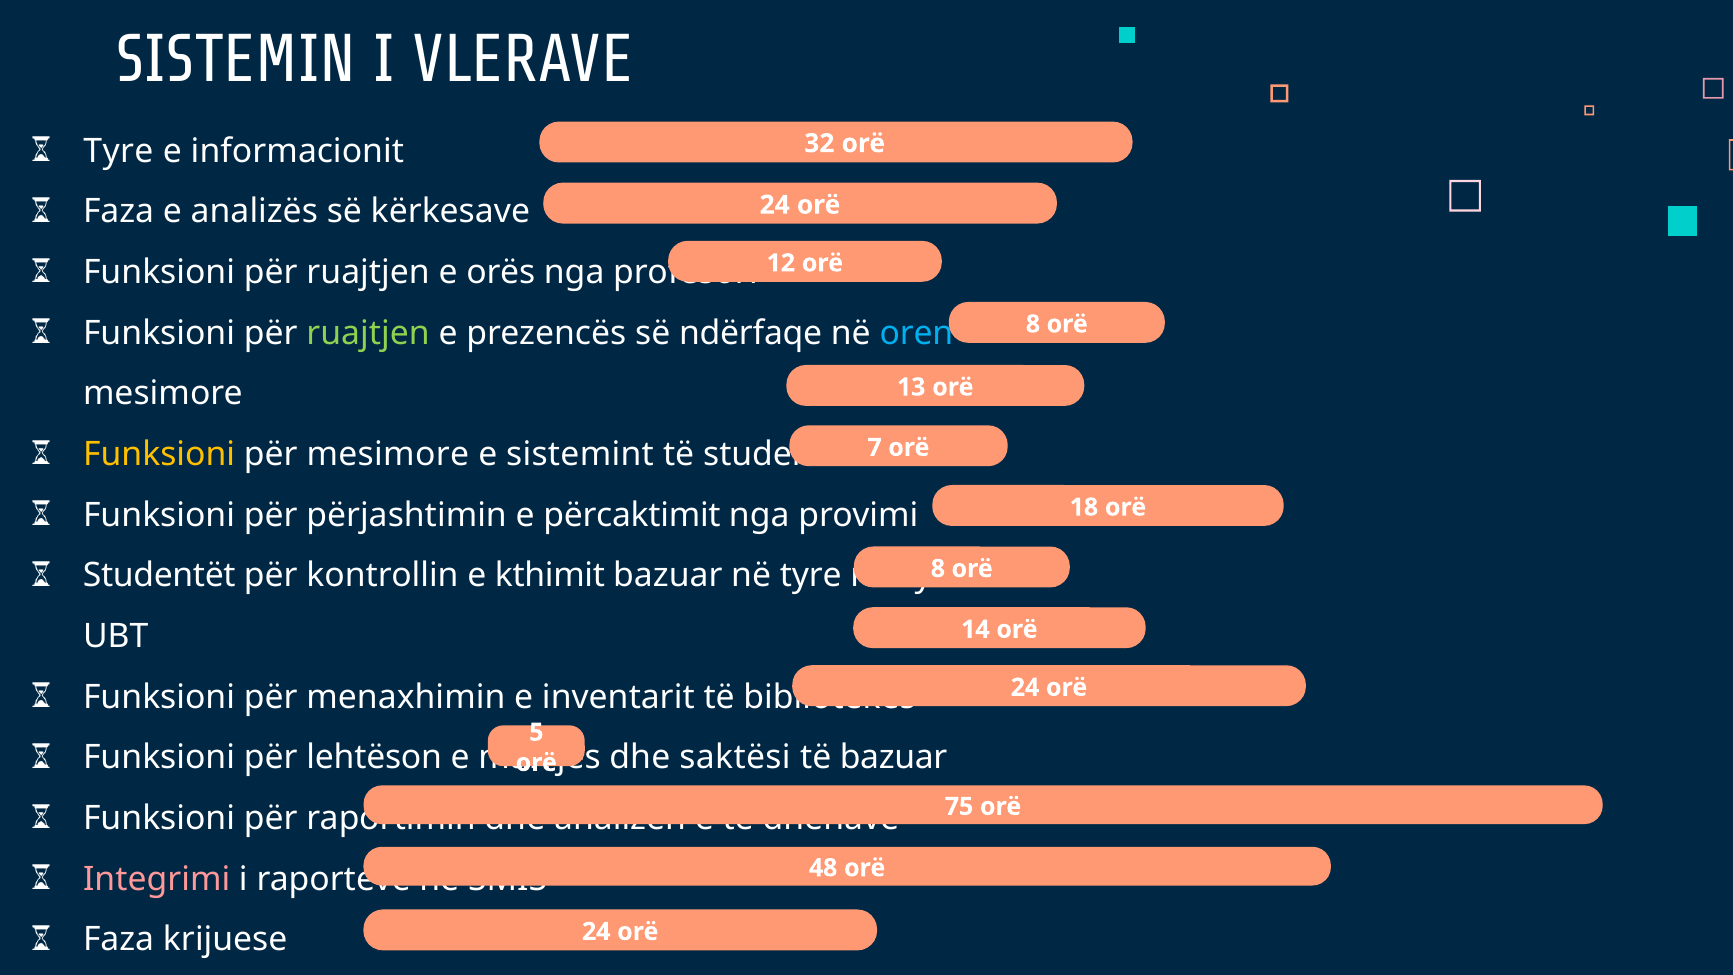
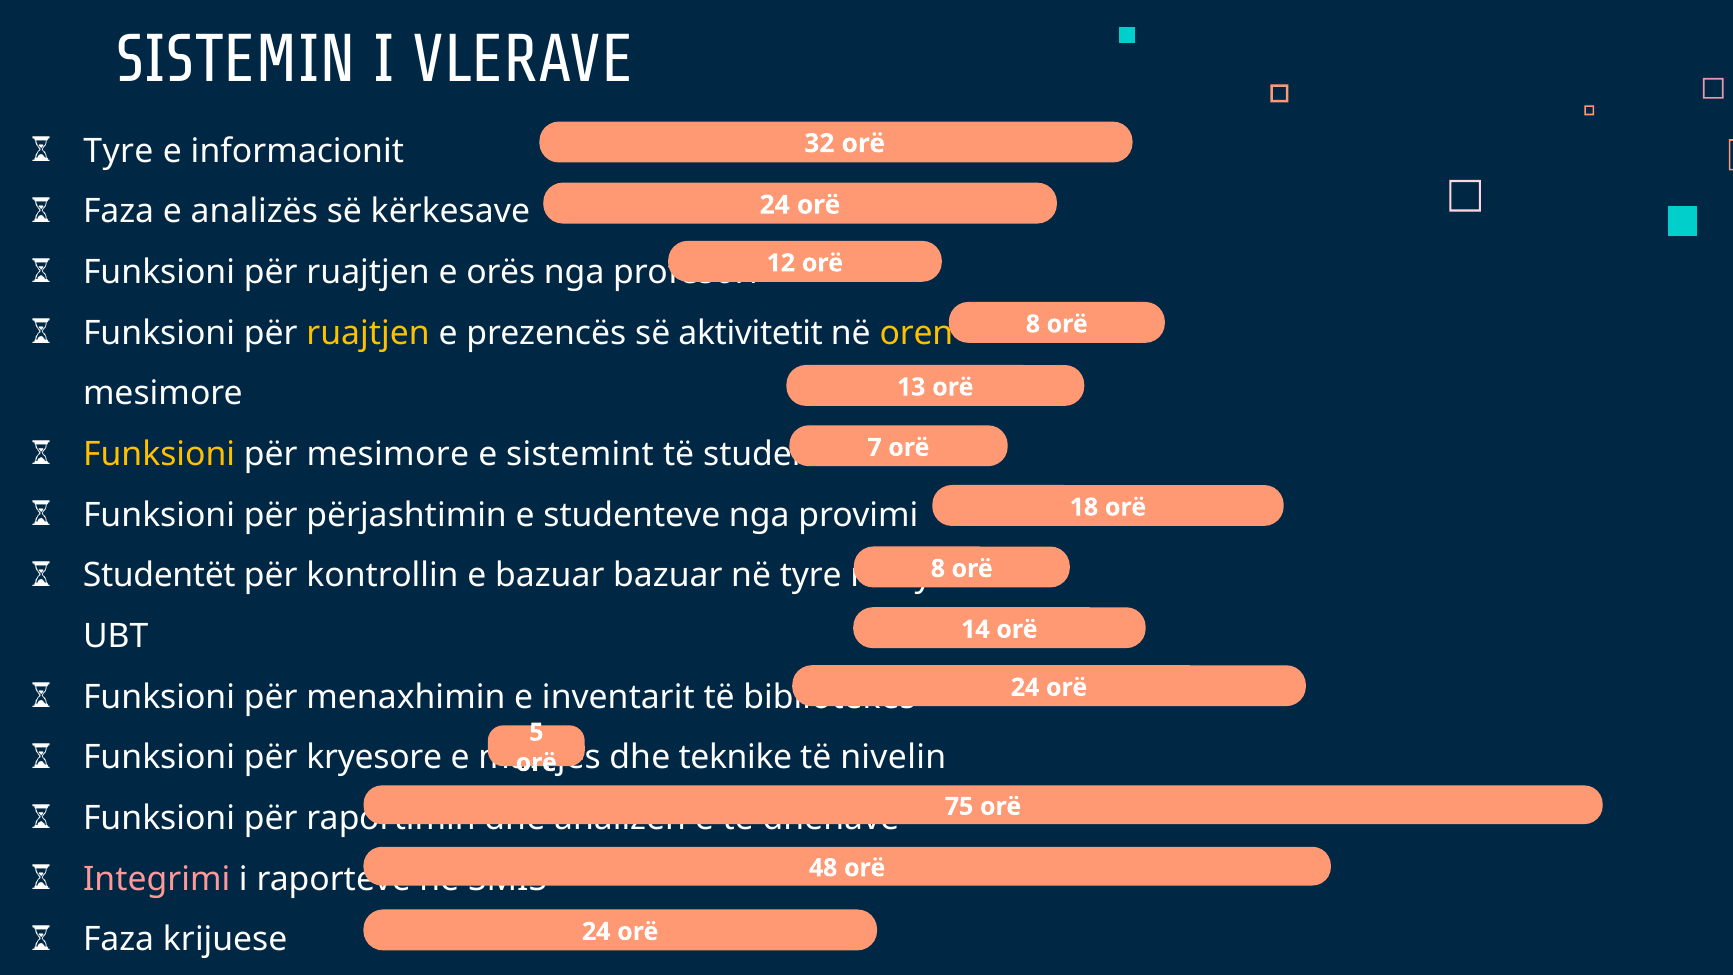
ruajtjen colour: light green -> yellow (368, 333)
ndërfaqe: ndërfaqe -> aktivitetit (751, 333)
oren colour: light blue -> yellow (916, 333)
përcaktimit: përcaktimit -> studenteve (632, 515)
e kthimit: kthimit -> bazuar (550, 576)
lehtëson: lehtëson -> kryesore (374, 758)
saktësi: saktësi -> teknike (735, 758)
të bazuar: bazuar -> nivelin (893, 758)
